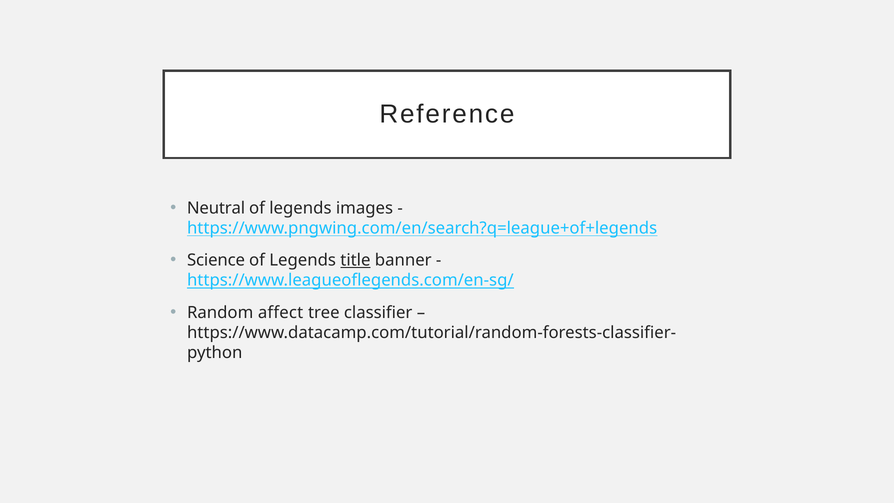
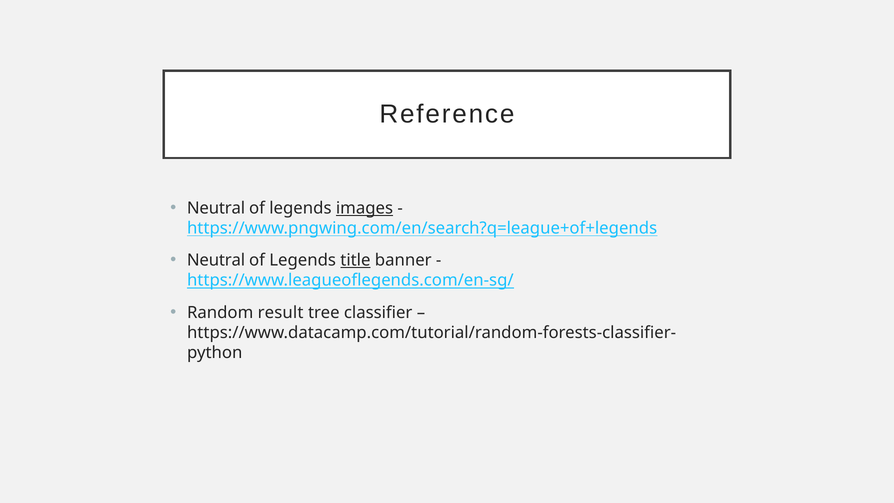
images underline: none -> present (364, 208)
Science: Science -> Neutral (216, 260)
affect: affect -> result (281, 313)
